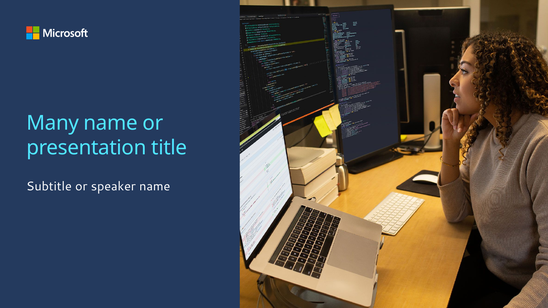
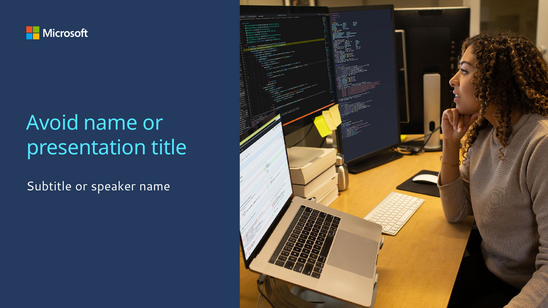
Many: Many -> Avoid (53, 123)
